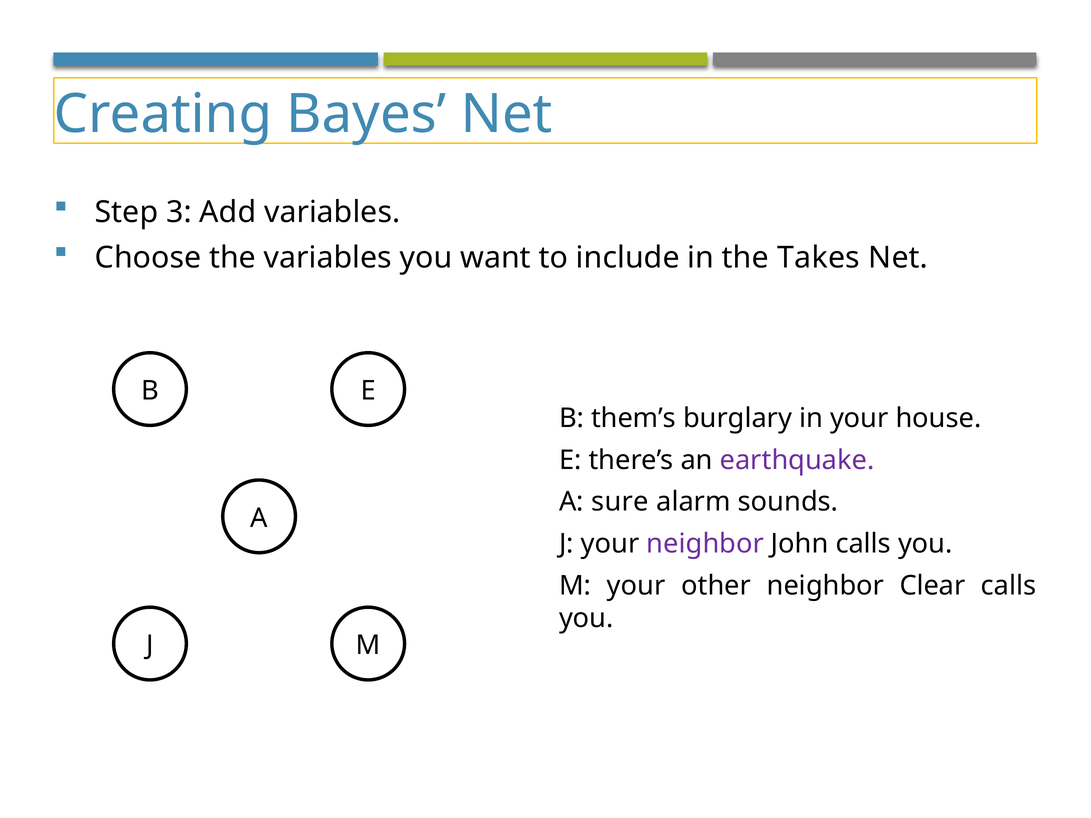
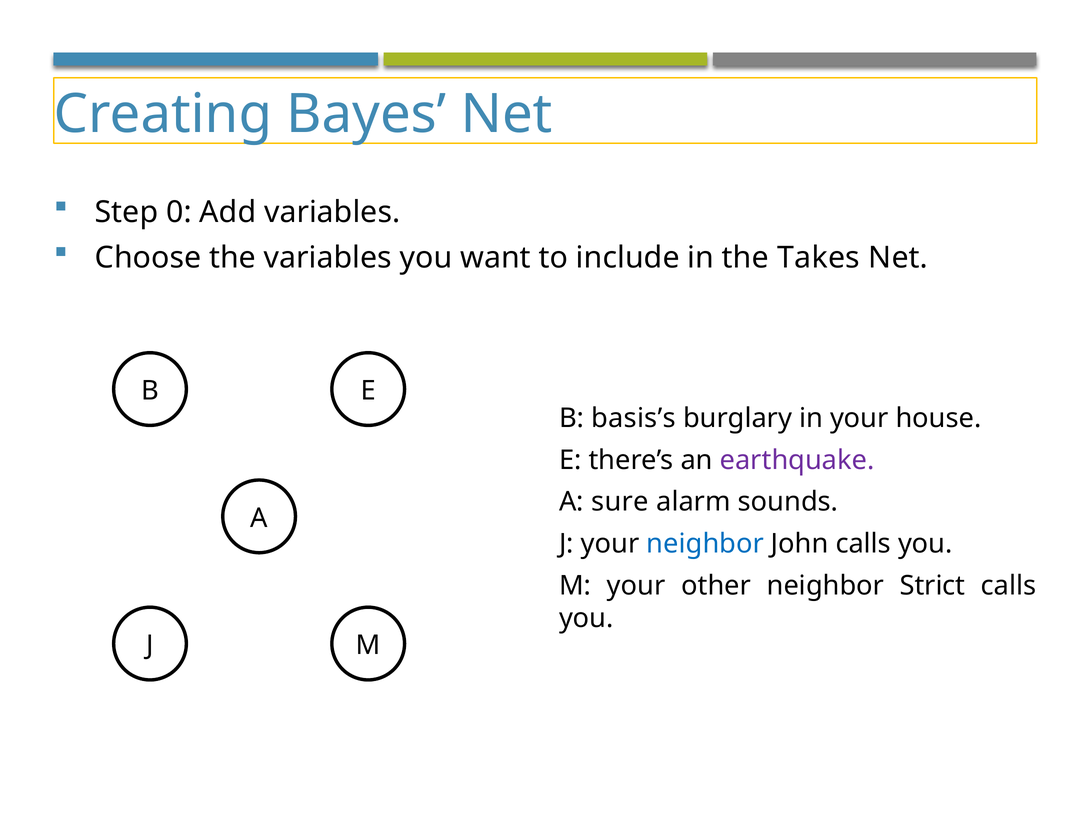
3: 3 -> 0 (179, 212)
them’s: them’s -> basis’s (633, 418)
neighbor colour: purple -> blue (705, 544)
Clear: Clear -> Strict (933, 586)
